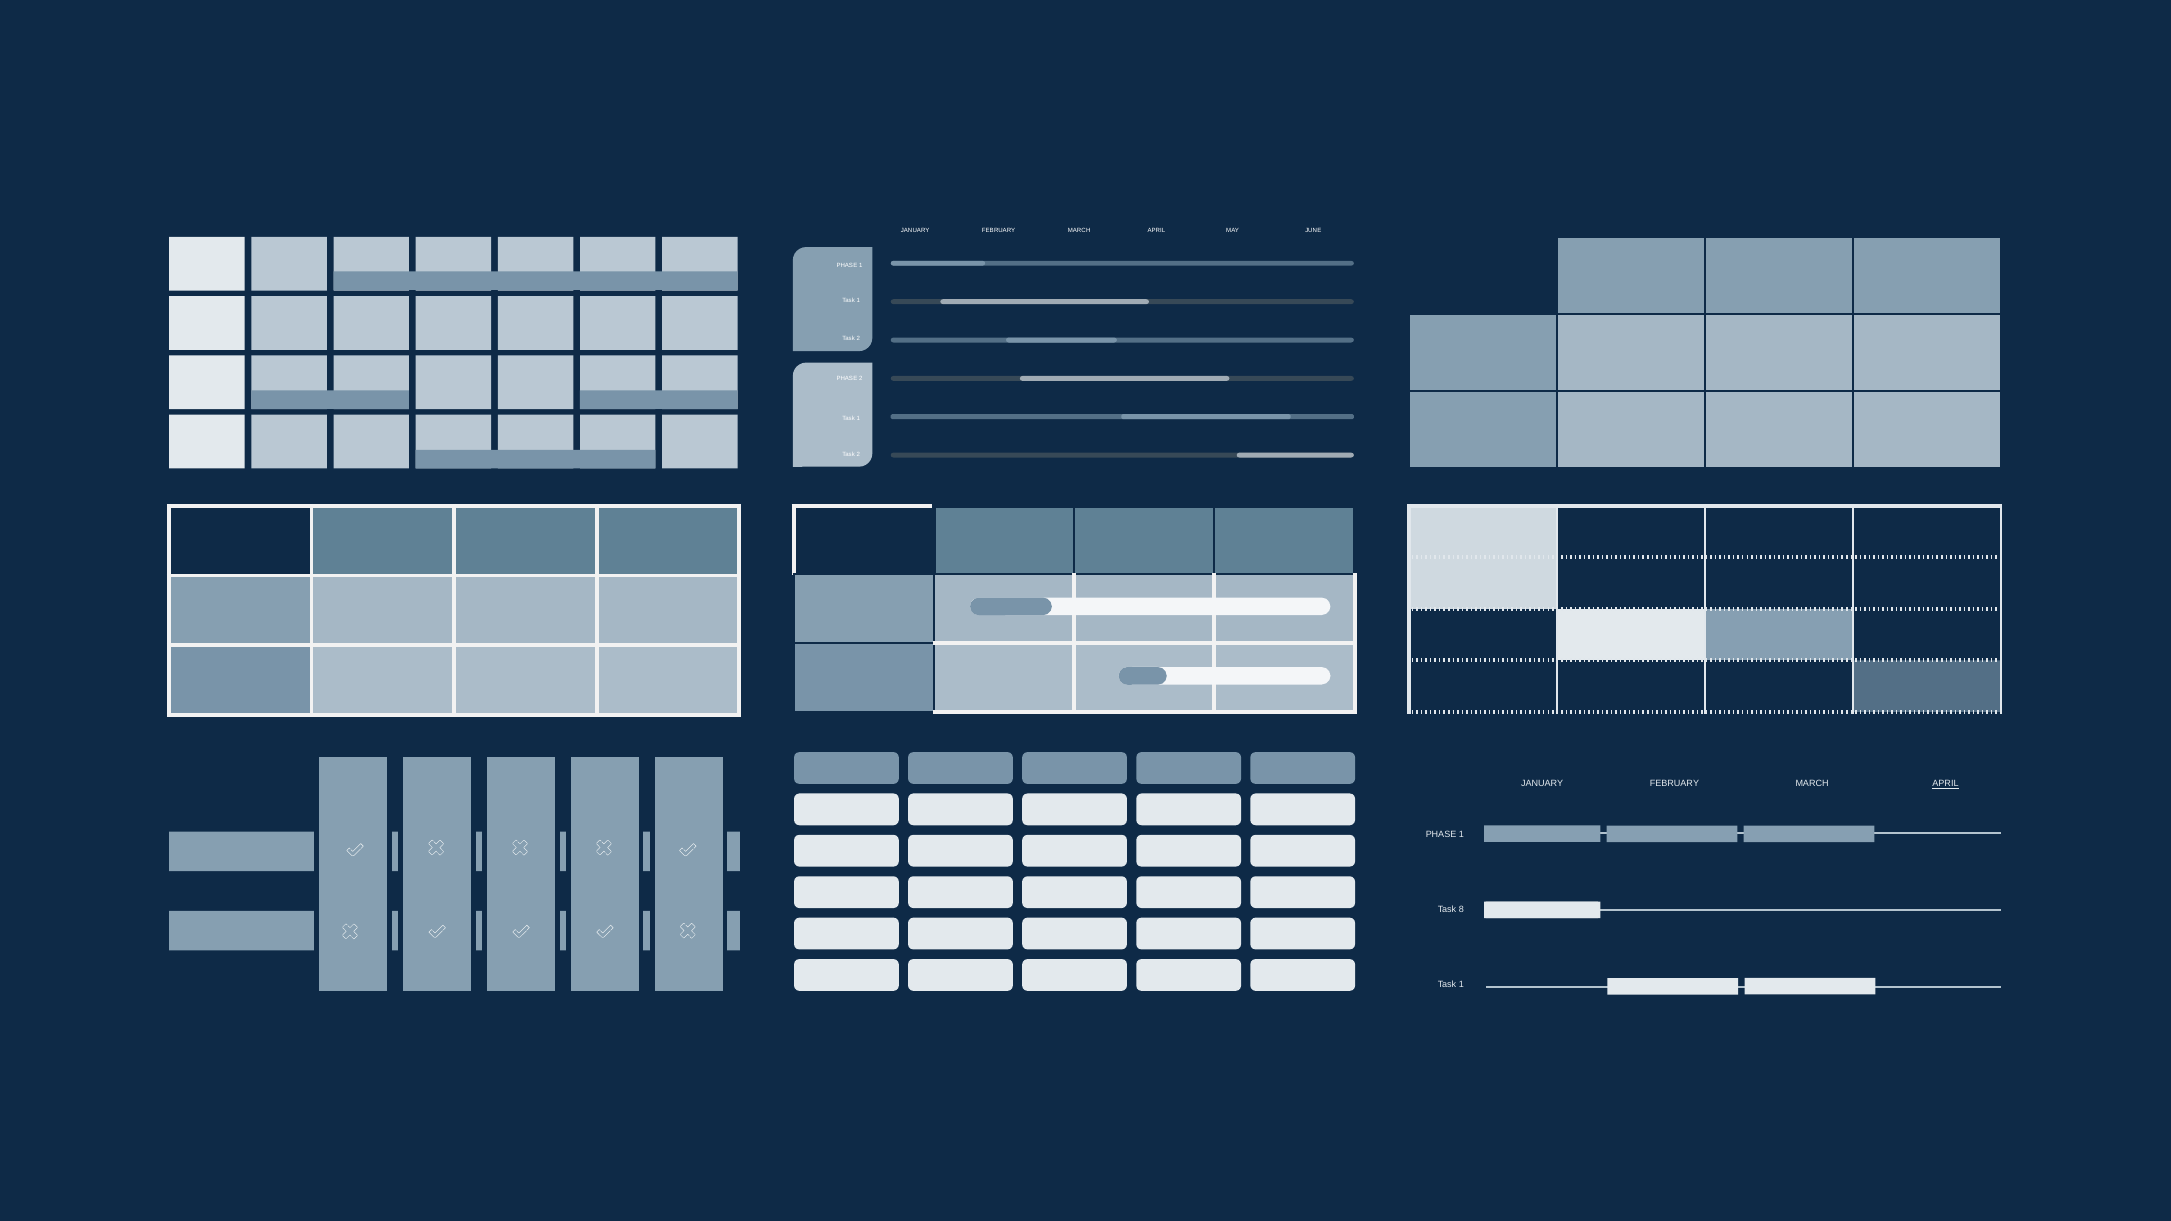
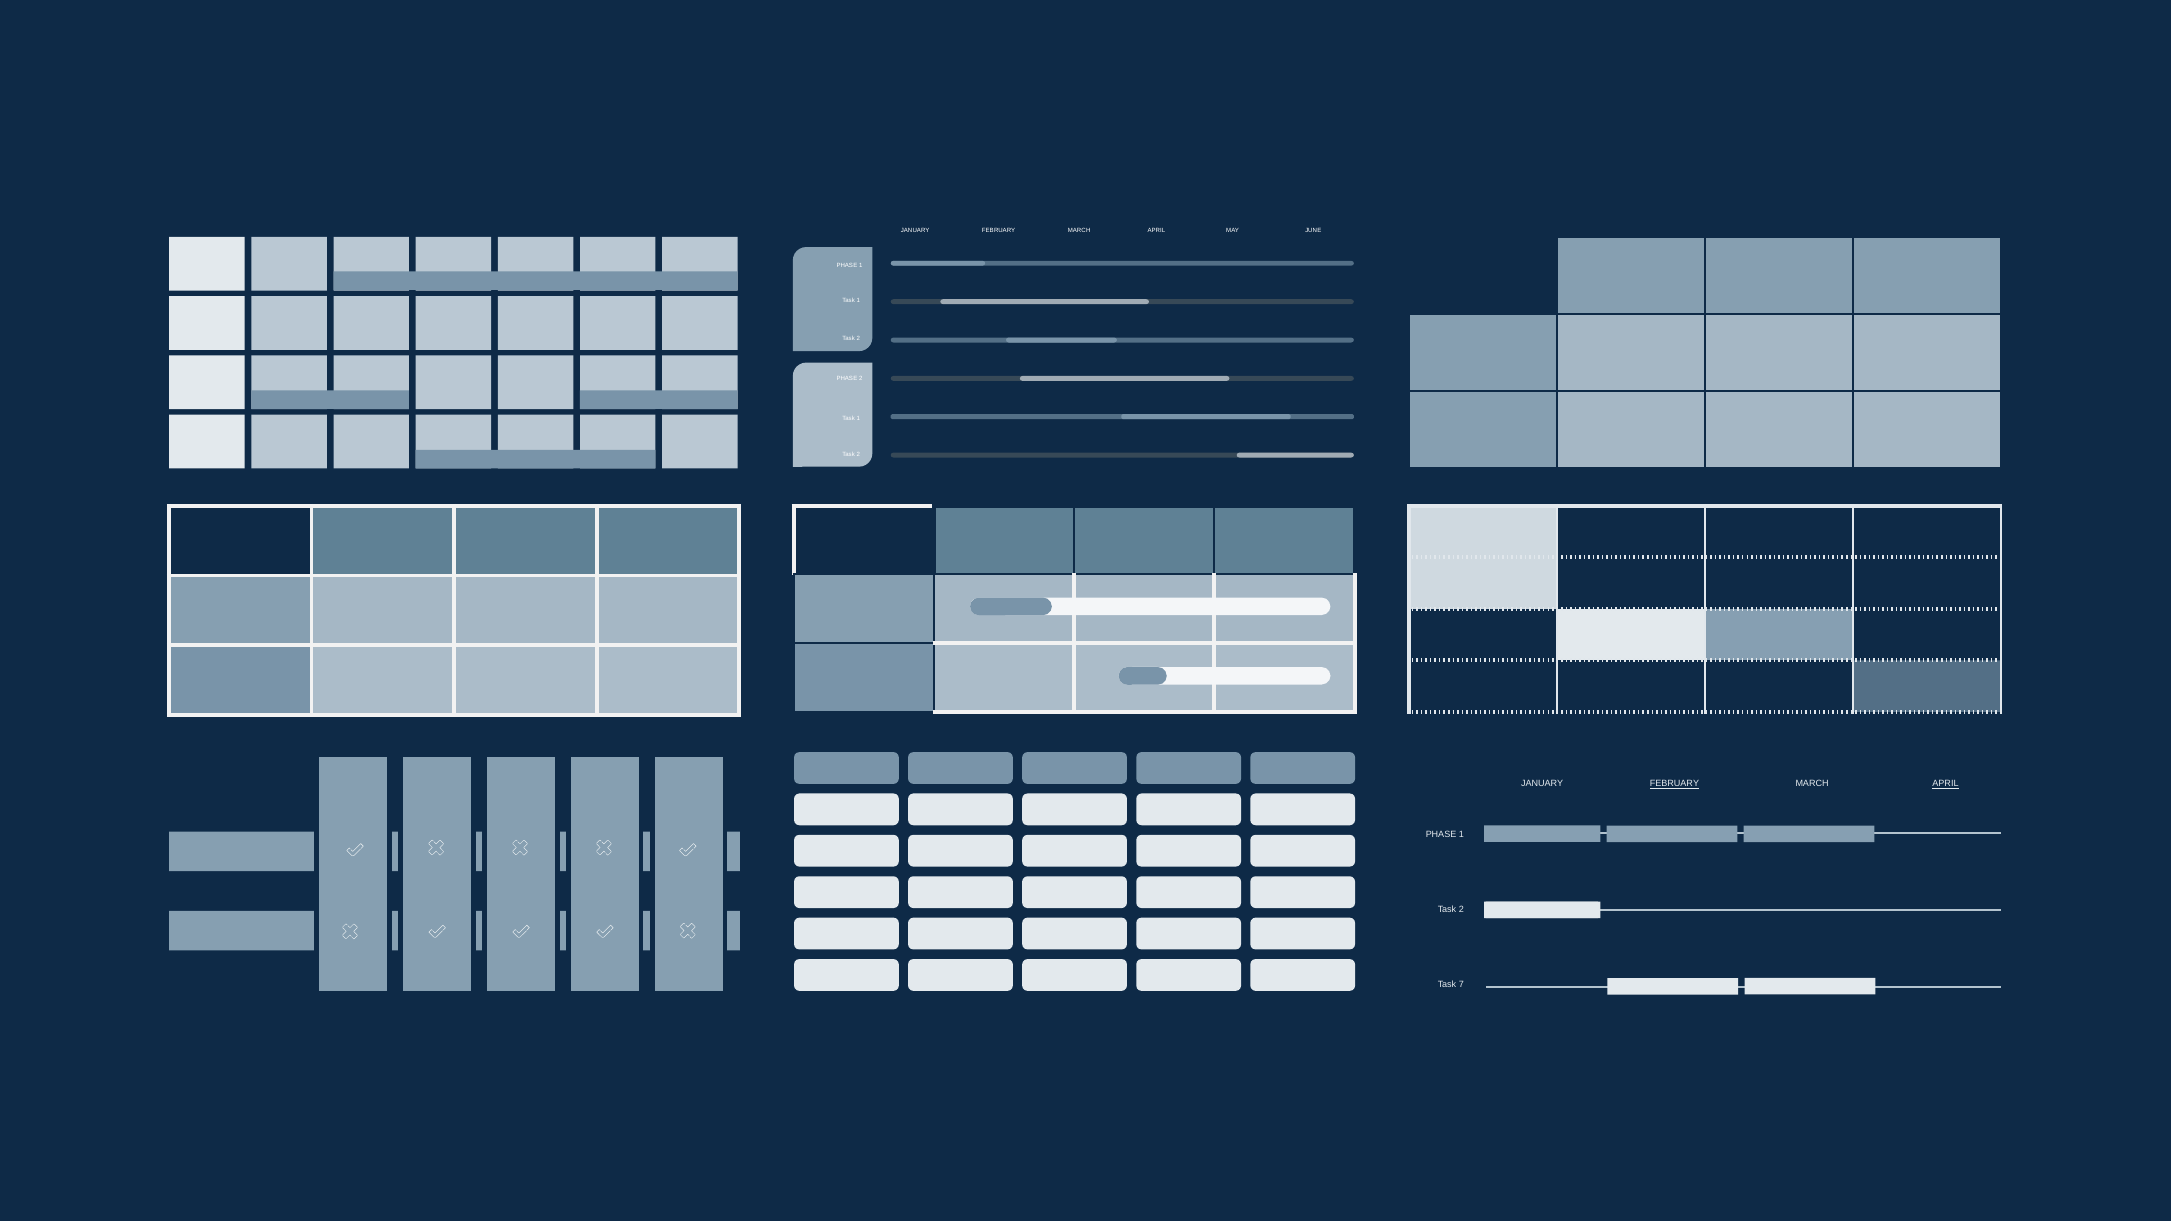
FEBRUARY underline: none -> present (1674, 784)
8: 8 -> 2 (1461, 909)
1: 1 -> 7 (1461, 984)
